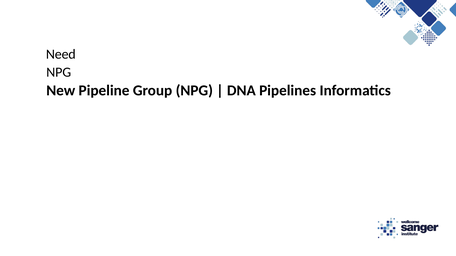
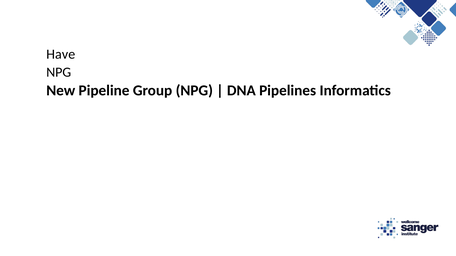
Need: Need -> Have (61, 54)
